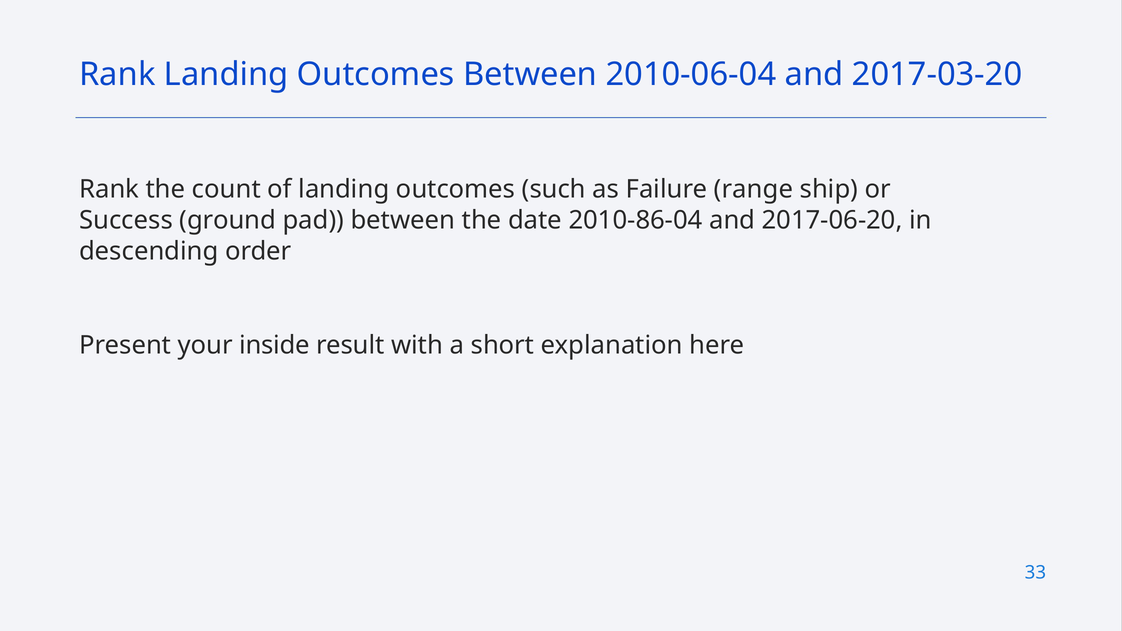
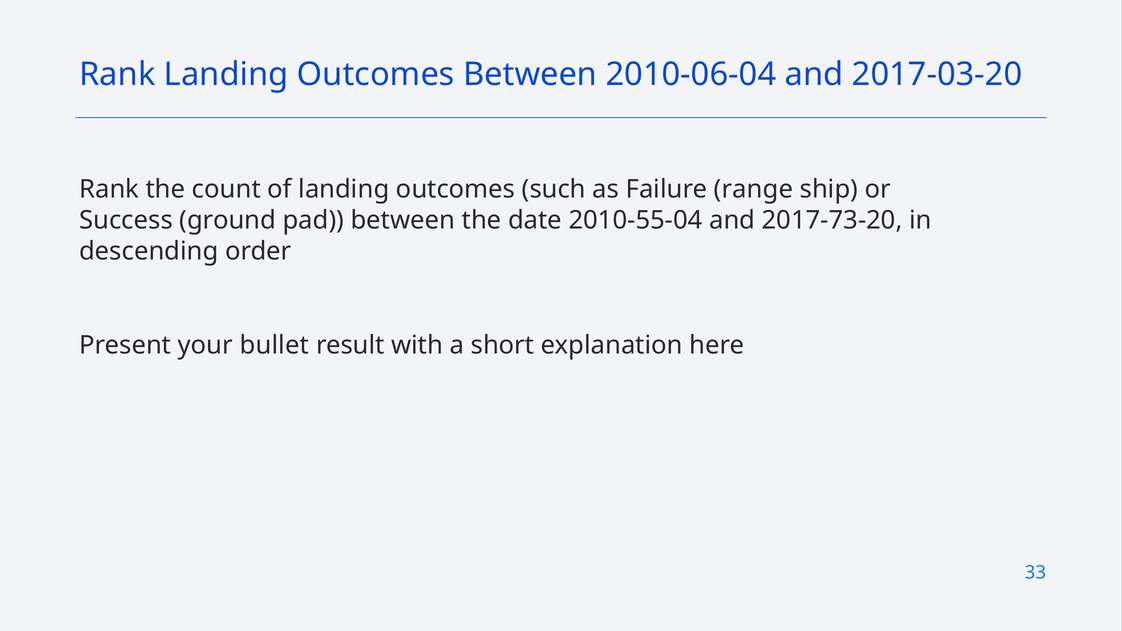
2010-86-04: 2010-86-04 -> 2010-55-04 (636, 220)
2017-06-20: 2017-06-20 -> 2017-73-20 (832, 220)
inside: inside -> bullet (274, 346)
